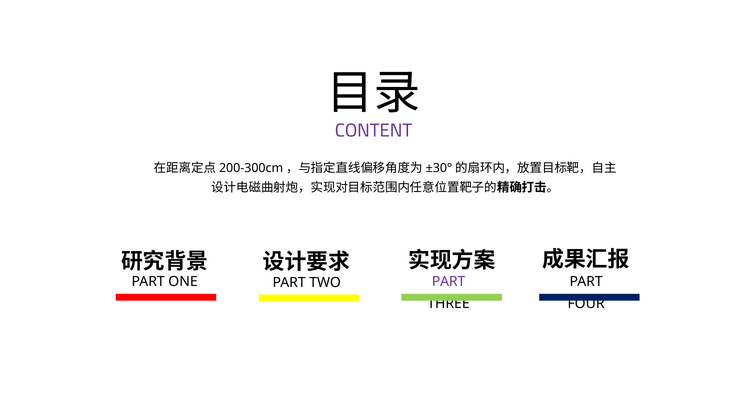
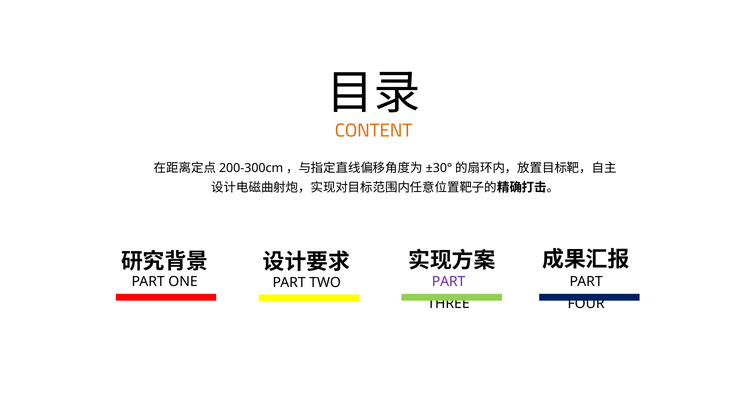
CONTENT colour: purple -> orange (374, 130)
